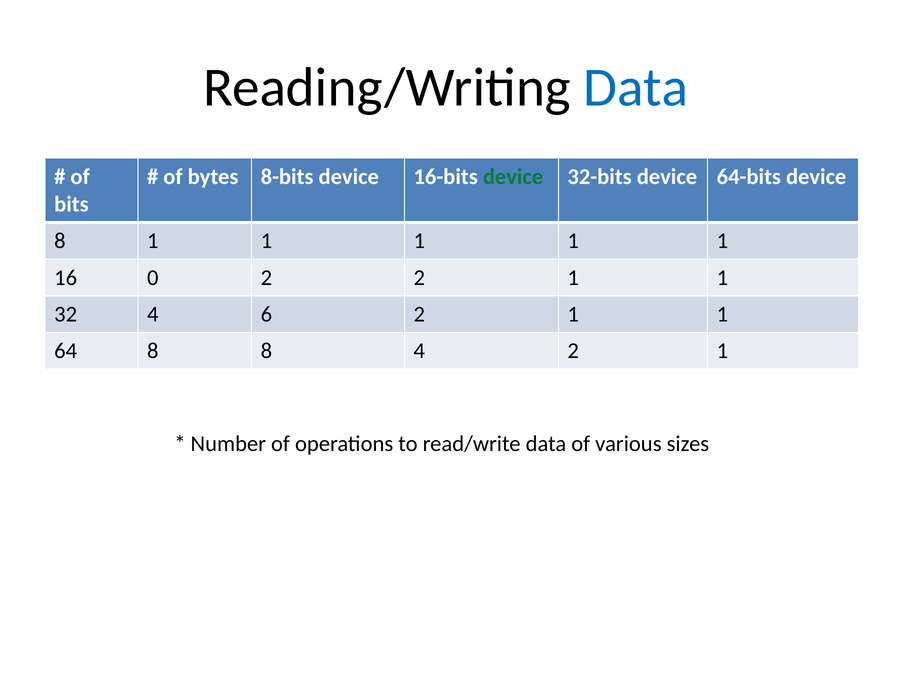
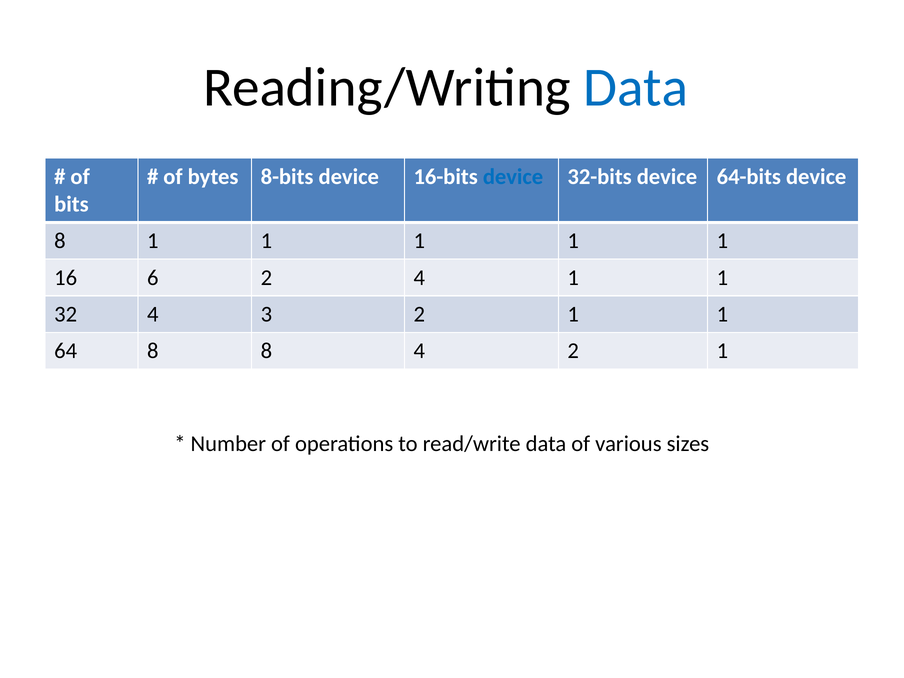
device colour: green -> blue (513, 177)
0: 0 -> 6 (153, 278)
2 2: 2 -> 4 (419, 278)
6: 6 -> 3 (266, 314)
